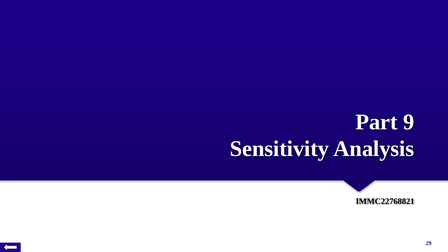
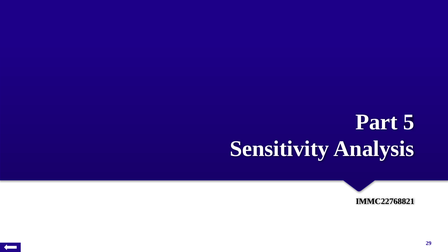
9: 9 -> 5 (409, 122)
